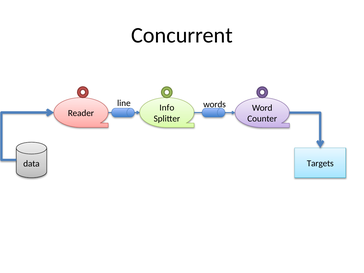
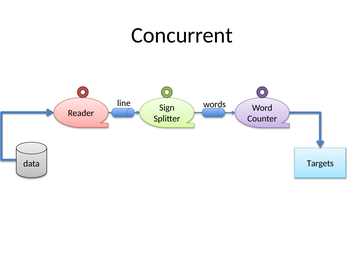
Info: Info -> Sign (167, 108)
